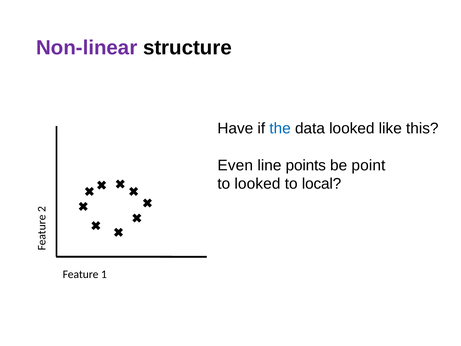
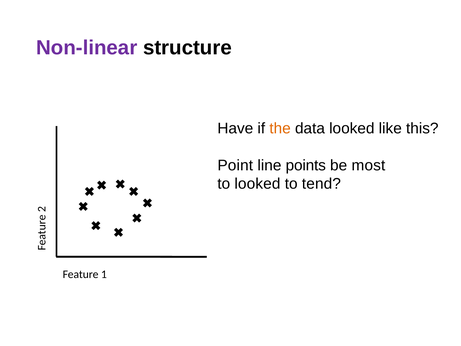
the colour: blue -> orange (280, 128)
Even: Even -> Point (235, 165)
point: point -> most (368, 165)
local: local -> tend (321, 184)
